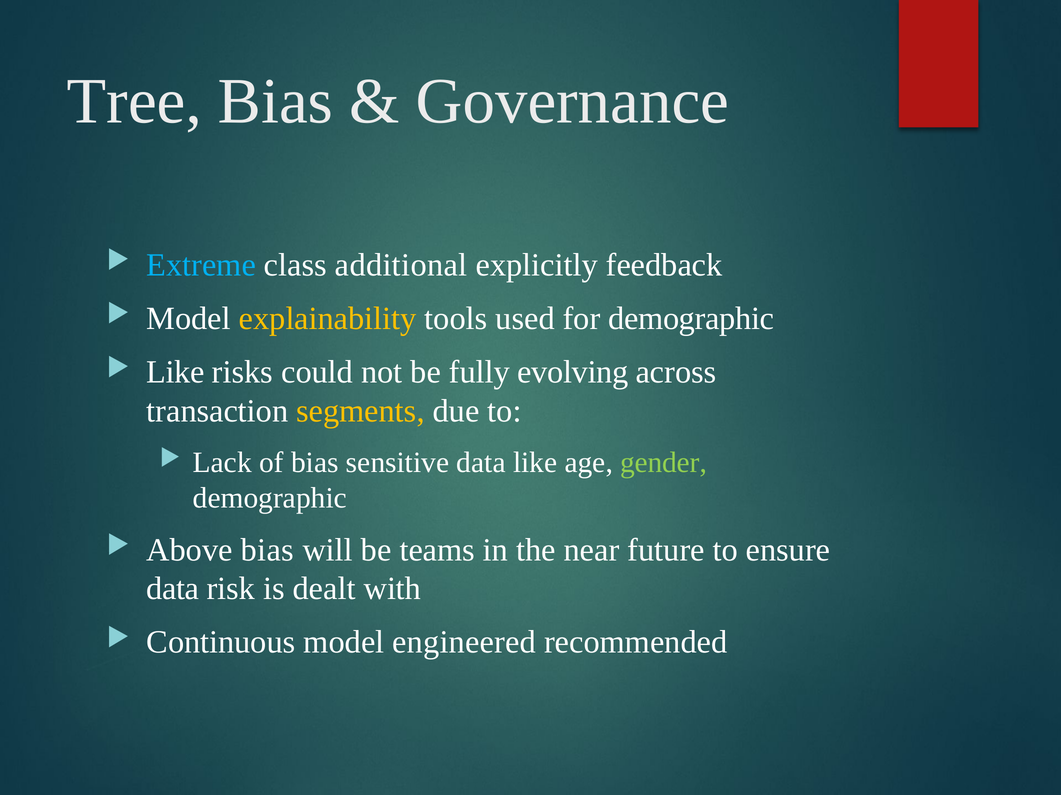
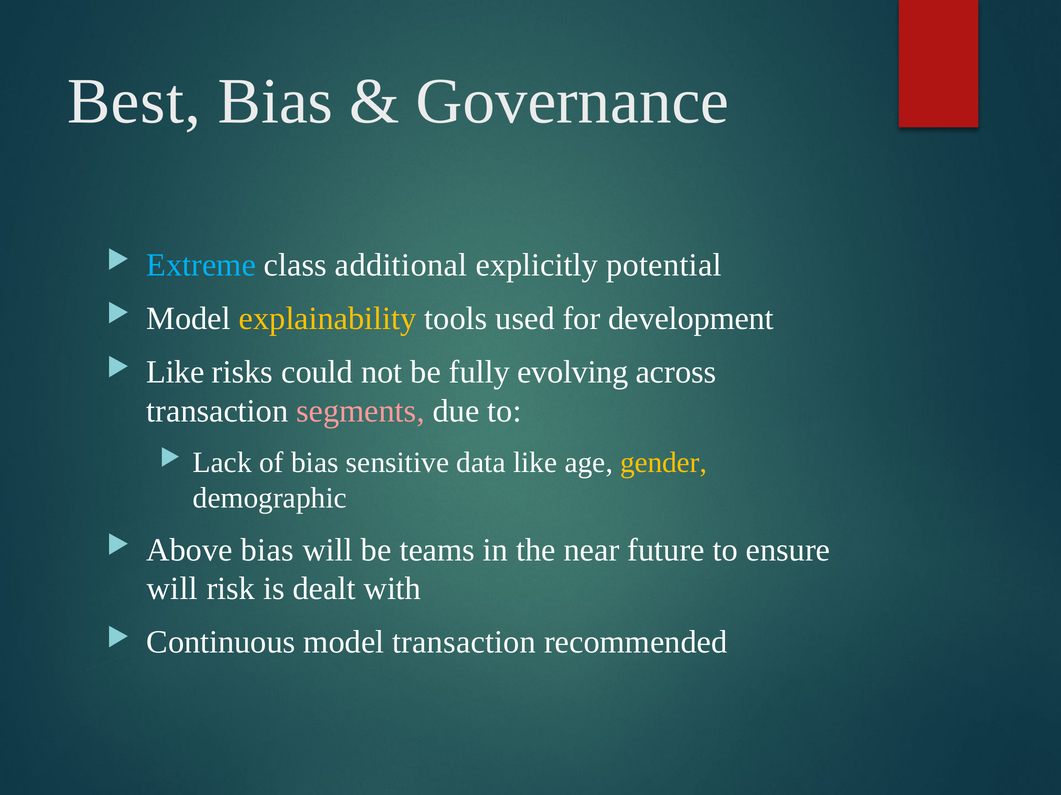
Tree: Tree -> Best (134, 101)
feedback: feedback -> potential (664, 265)
for demographic: demographic -> development (691, 319)
segments colour: yellow -> pink (360, 411)
gender colour: light green -> yellow (664, 463)
data: data -> will (172, 589)
model engineered: engineered -> transaction (464, 643)
